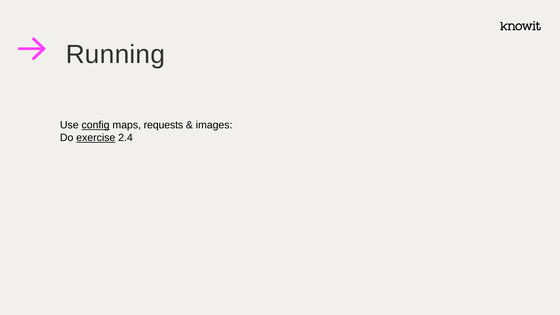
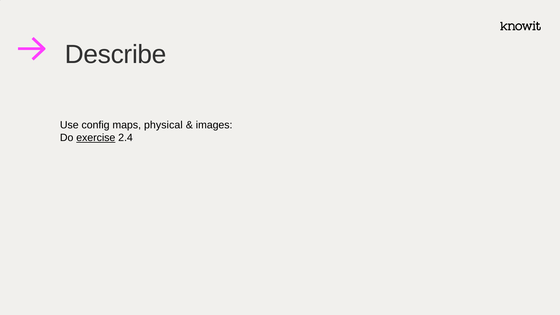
Running: Running -> Describe (116, 55)
config underline: present -> none (96, 125)
requests: requests -> physical (163, 125)
